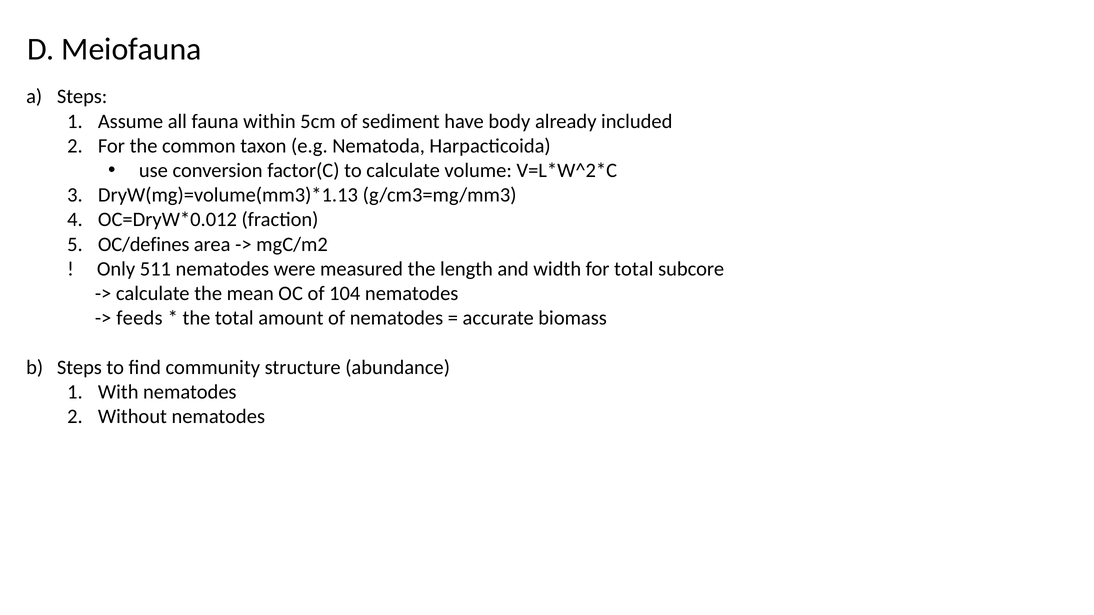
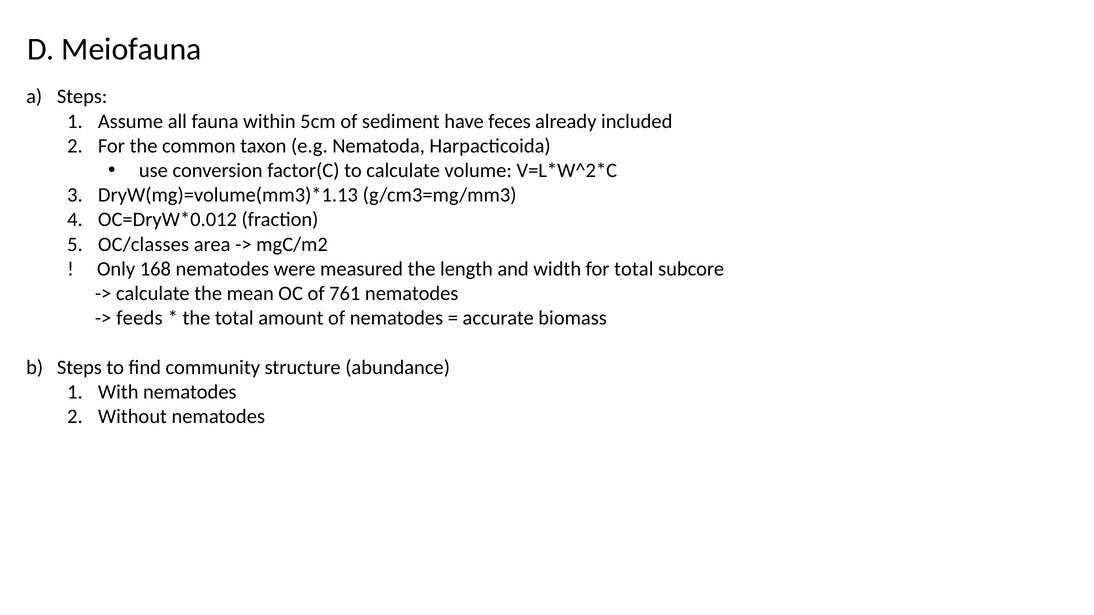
body: body -> feces (510, 121)
OC/defines: OC/defines -> OC/classes (144, 244)
511: 511 -> 168 (155, 269)
104: 104 -> 761 (345, 294)
